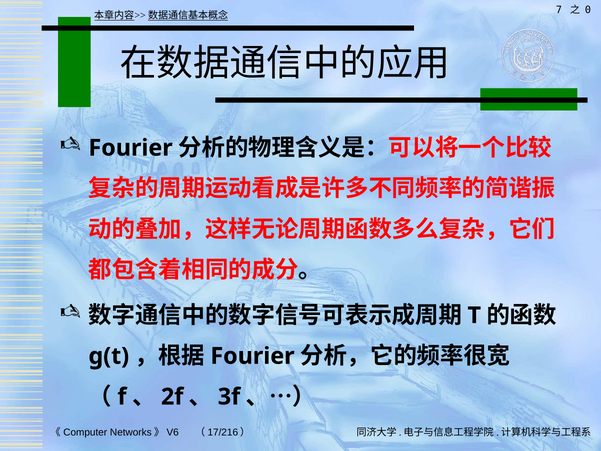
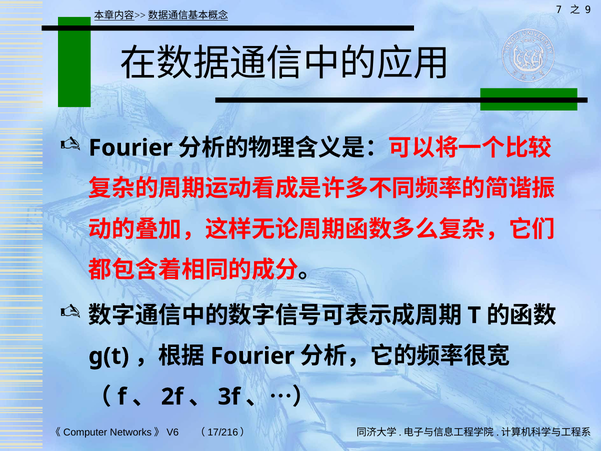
0: 0 -> 9 (588, 10)
